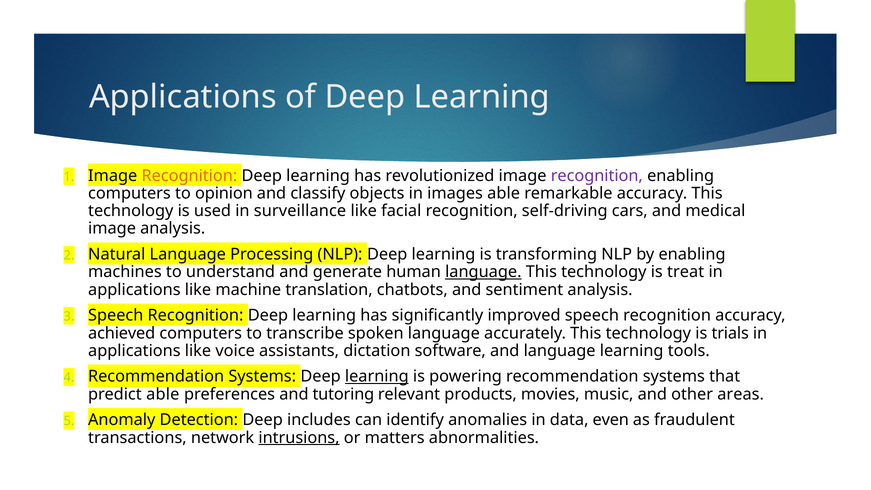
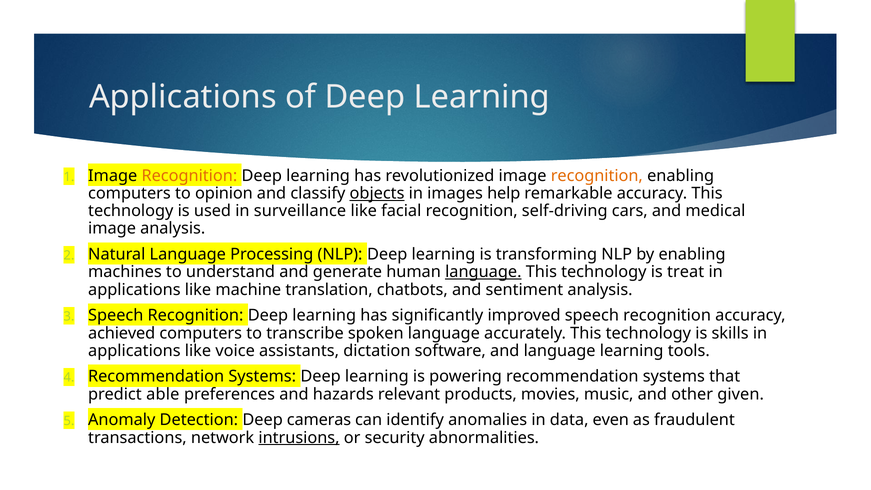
recognition colour: purple -> orange (597, 176)
objects underline: none -> present (377, 193)
images able: able -> help (504, 193)
trials: trials -> skills (730, 333)
learning underline: present -> none (377, 377)
tutoring: tutoring -> hazards (343, 394)
areas: areas -> given (741, 394)
includes: includes -> cameras (319, 420)
matters: matters -> security (395, 438)
